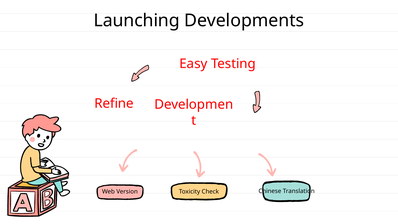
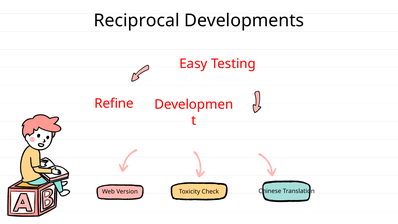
Launching: Launching -> Reciprocal (137, 20)
